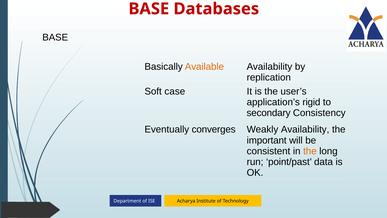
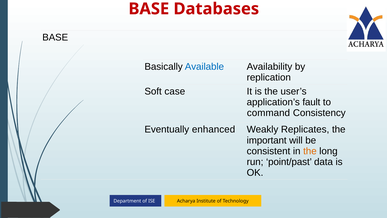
Available colour: orange -> blue (204, 67)
rigid: rigid -> fault (311, 102)
secondary: secondary -> command (268, 113)
converges: converges -> enhanced (214, 129)
Weakly Availability: Availability -> Replicates (305, 129)
